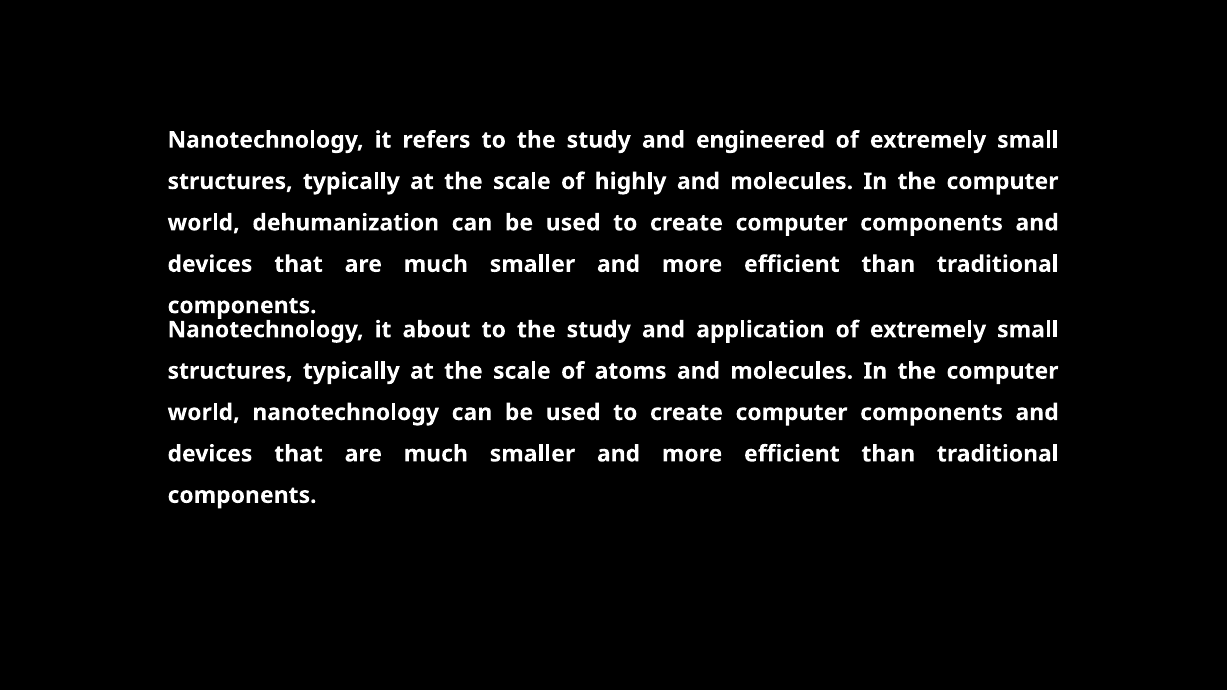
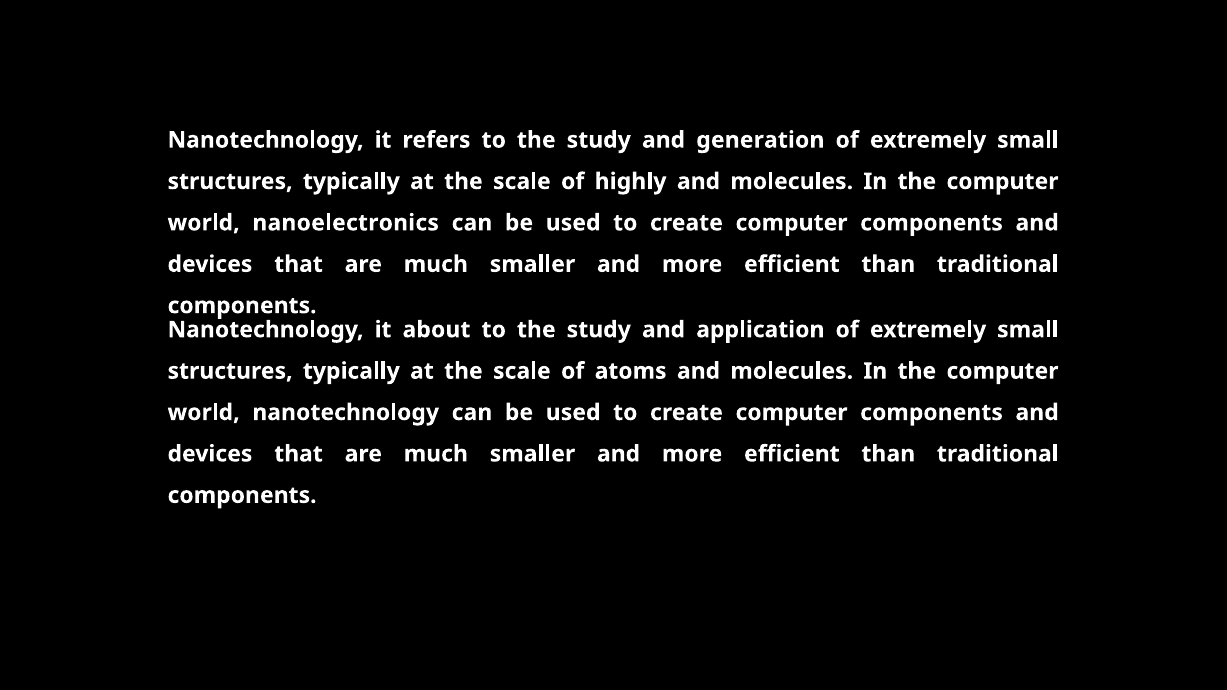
engineered: engineered -> generation (760, 140)
dehumanization: dehumanization -> nanoelectronics (346, 223)
